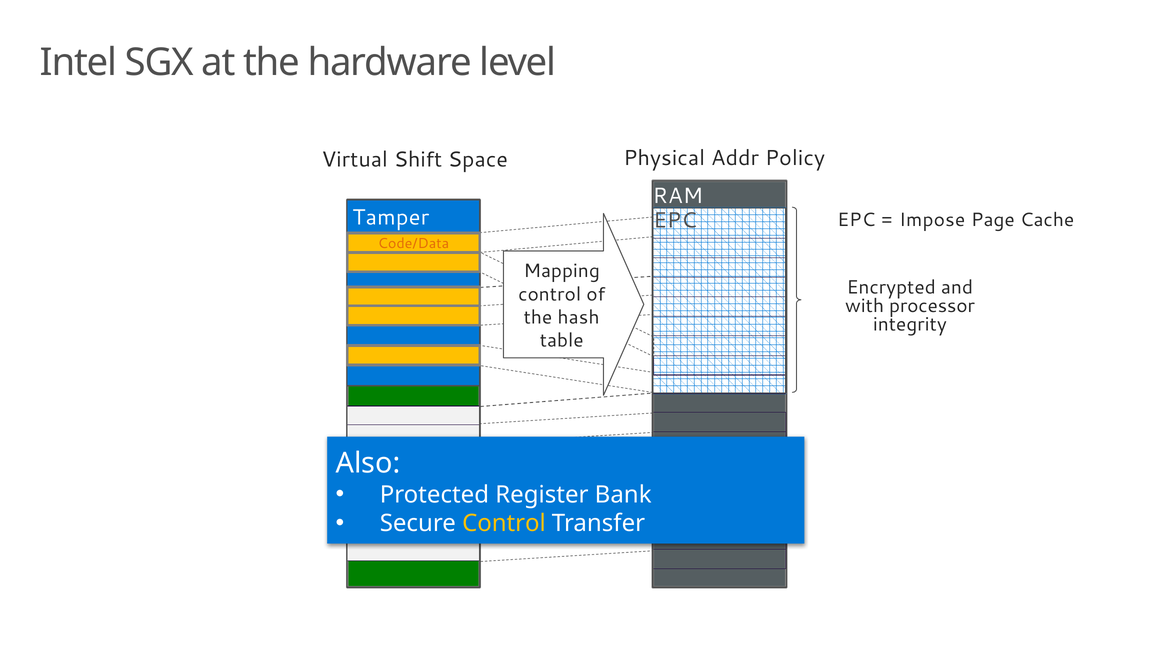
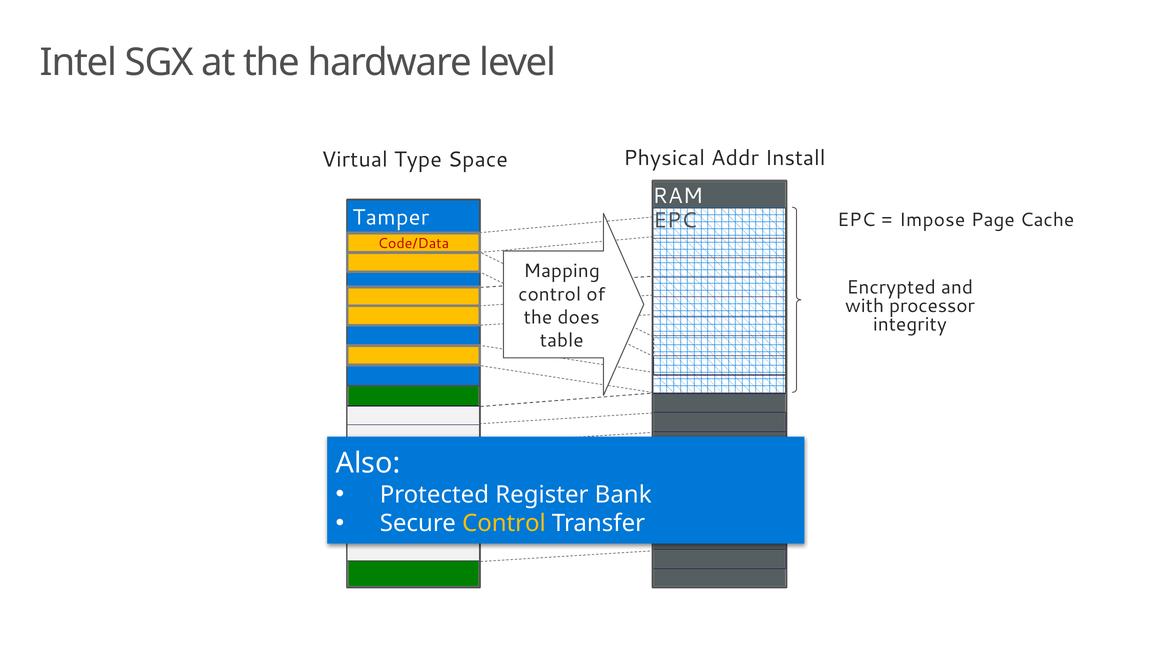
Policy: Policy -> Install (795, 158)
Shift: Shift -> Type (418, 159)
Code/Data colour: orange -> red (413, 244)
hash: hash -> does (579, 317)
